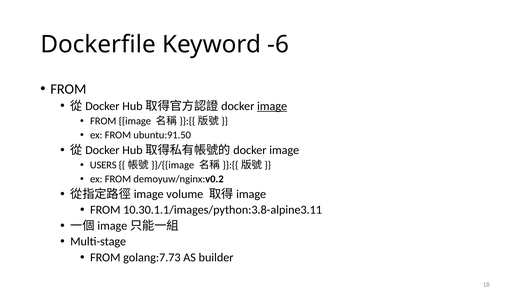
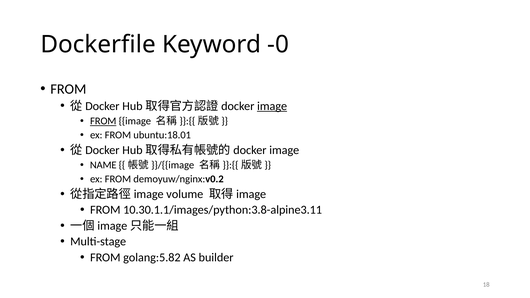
-6: -6 -> -0 (278, 45)
FROM underline: none -> present (103, 121)
ubuntu:91.50: ubuntu:91.50 -> ubuntu:18.01 (162, 135)
USERS: USERS -> NAME (103, 165)
golang:7.73: golang:7.73 -> golang:5.82 (152, 258)
